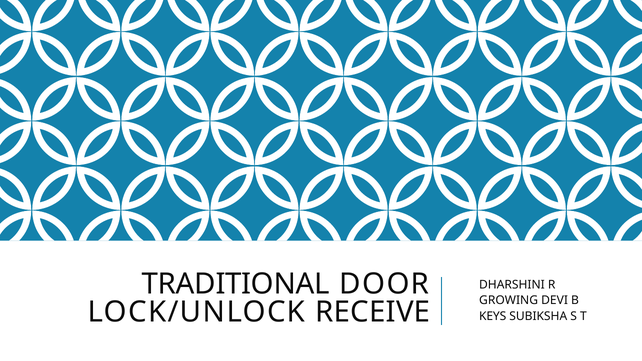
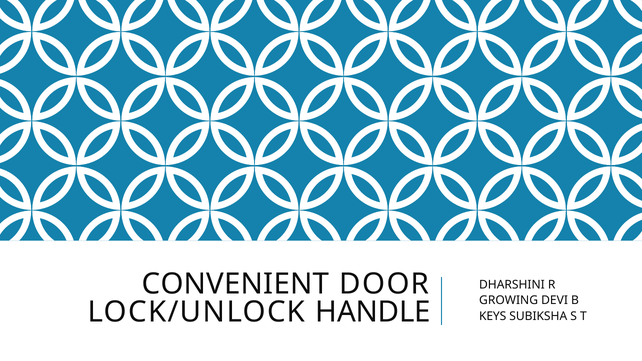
TRADITIONAL: TRADITIONAL -> CONVENIENT (235, 284)
RECEIVE: RECEIVE -> HANDLE (373, 312)
